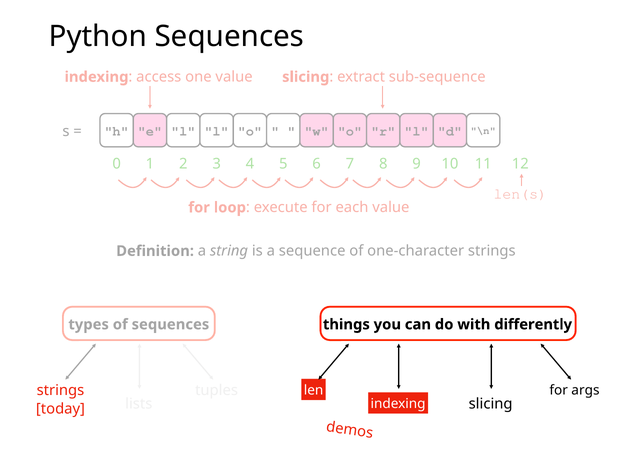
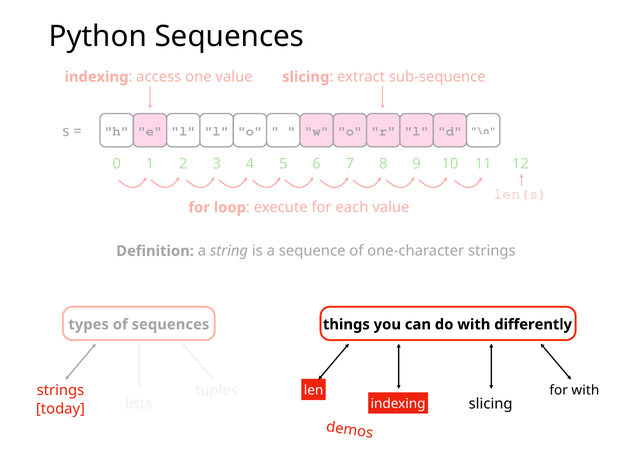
for args: args -> with (585, 390)
